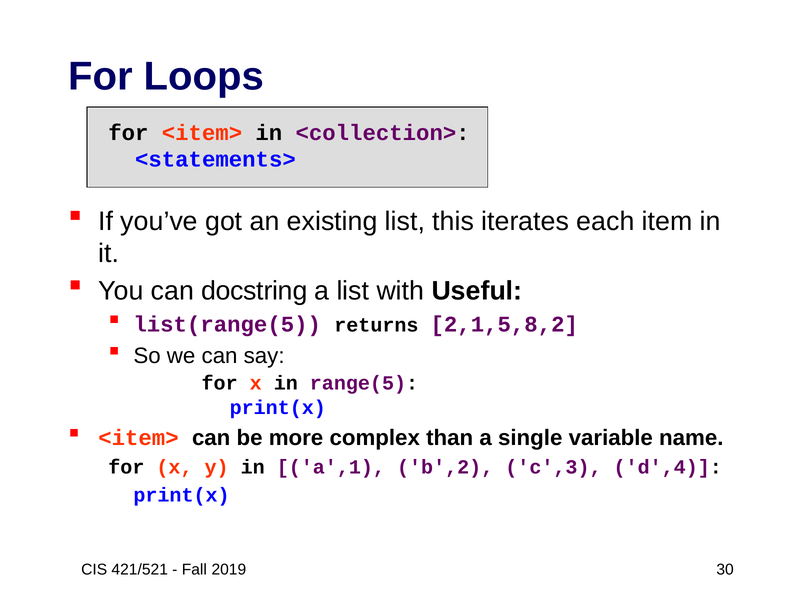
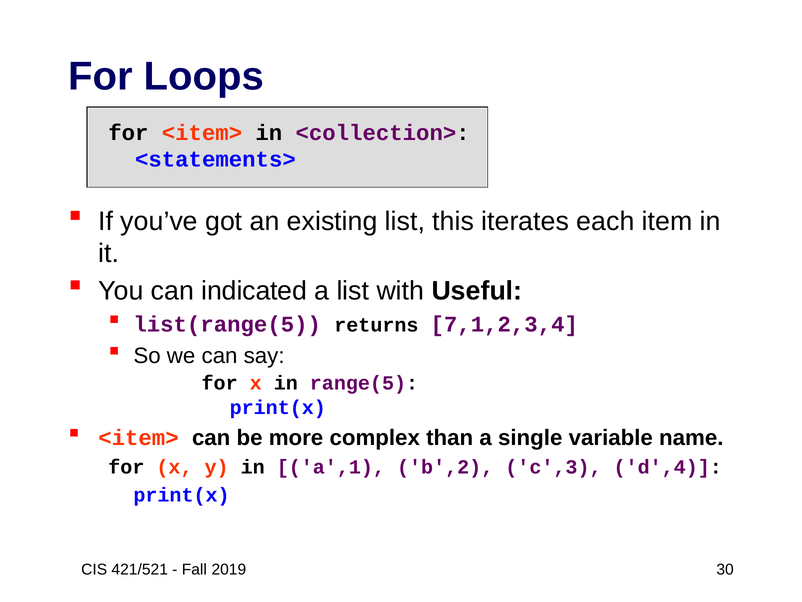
docstring: docstring -> indicated (254, 291)
2,1,5,8,2: 2,1,5,8,2 -> 7,1,2,3,4 (504, 324)
